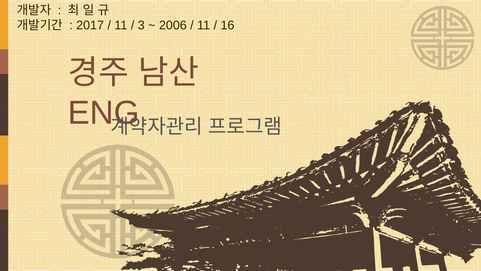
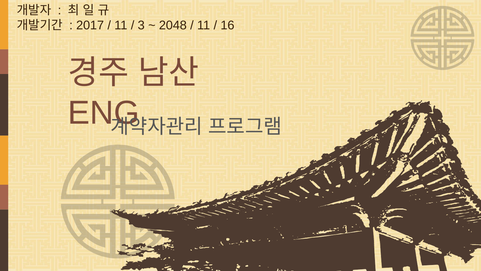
2006: 2006 -> 2048 (173, 25)
